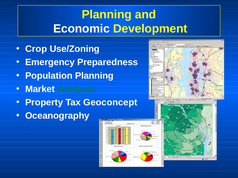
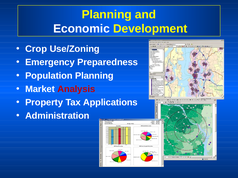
Analysis colour: green -> red (76, 89)
Geoconcept: Geoconcept -> Applications (110, 103)
Oceanography: Oceanography -> Administration (57, 116)
